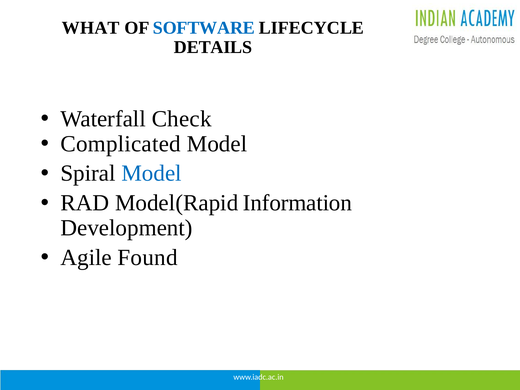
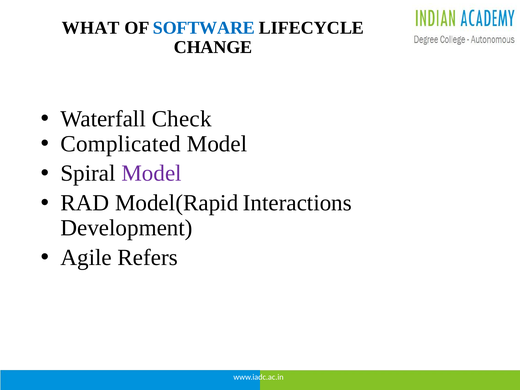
DETAILS: DETAILS -> CHANGE (213, 47)
Model colour: blue -> purple (152, 173)
Information: Information -> Interactions (297, 203)
Found: Found -> Refers (148, 258)
